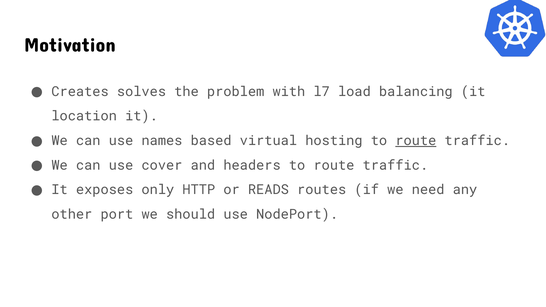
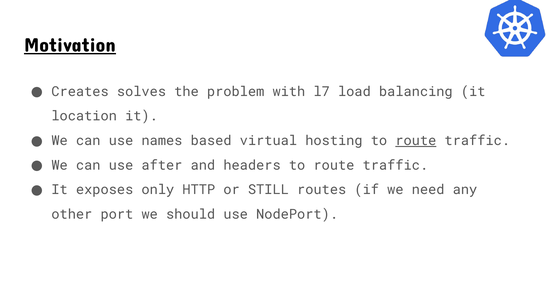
Motivation underline: none -> present (70, 45)
cover: cover -> after (162, 165)
READS: READS -> STILL (268, 190)
